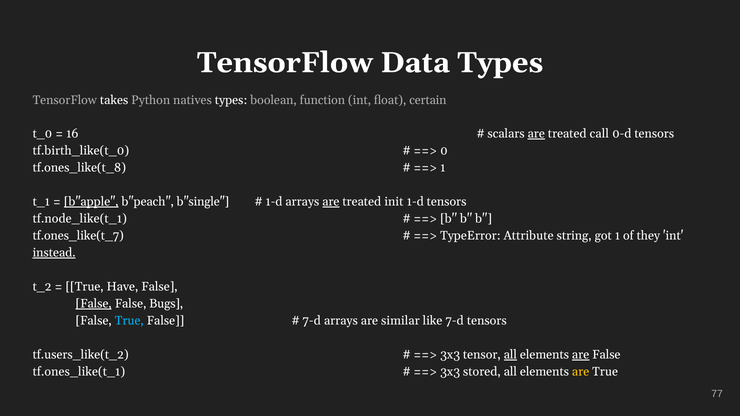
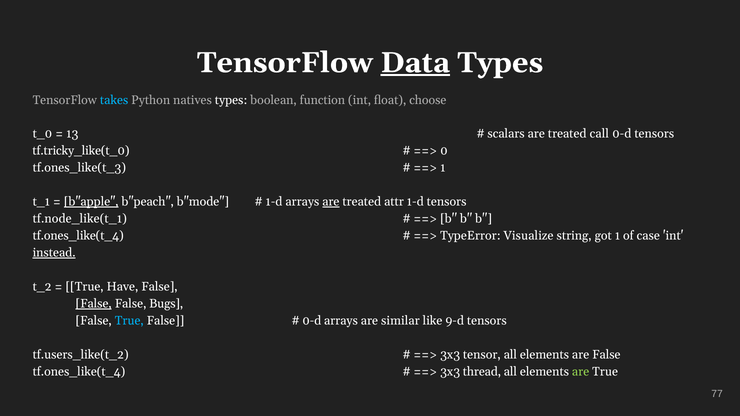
Data underline: none -> present (415, 63)
takes colour: white -> light blue (114, 100)
certain: certain -> choose (428, 100)
16: 16 -> 13 (72, 134)
are underline: present -> none (536, 134)
tf.birth_like(t_0: tf.birth_like(t_0 -> tf.tricky_like(t_0 (81, 151)
tf.ones_like(t_8: tf.ones_like(t_8 -> tf.ones_like(t_3 (79, 168)
b"single: b"single -> b"mode (203, 202)
init: init -> attr (394, 202)
tf.ones_like(t_7: tf.ones_like(t_7 -> tf.ones_like(t_4 (78, 236)
Attribute: Attribute -> Visualize (529, 236)
they: they -> case (648, 236)
7-d: 7-d -> 0-d (312, 321)
like 7-d: 7-d -> 9-d (455, 321)
all underline: present -> none (510, 355)
are underline: present -> none (581, 355)
tf.ones_like(t_1: tf.ones_like(t_1 -> tf.ones_like(t_4 (79, 372)
stored: stored -> thread (482, 372)
are colour: yellow -> light green (581, 372)
